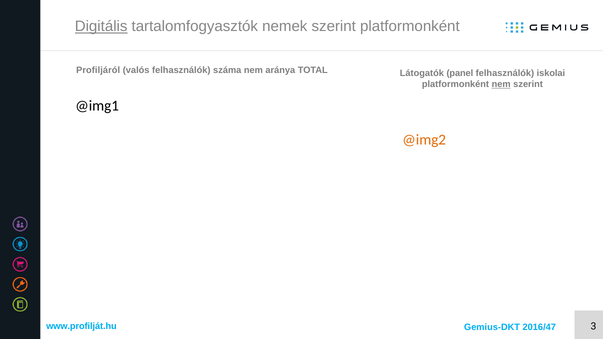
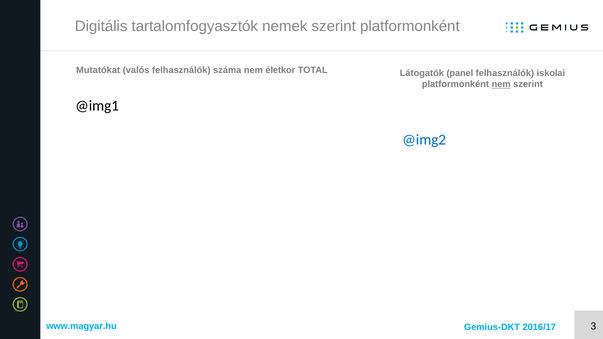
Digitális underline: present -> none (101, 26)
Profiljáról: Profiljáról -> Mutatókat (98, 70)
aránya: aránya -> életkor (280, 70)
@img2 colour: orange -> blue (424, 140)
www.profilját.hu: www.profilját.hu -> www.magyar.hu (81, 326)
2016/47: 2016/47 -> 2016/17 (539, 327)
